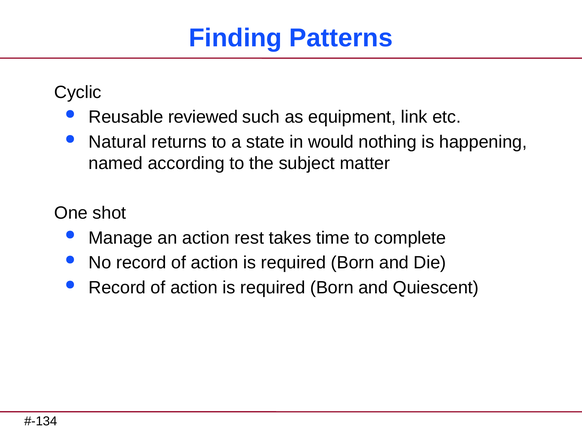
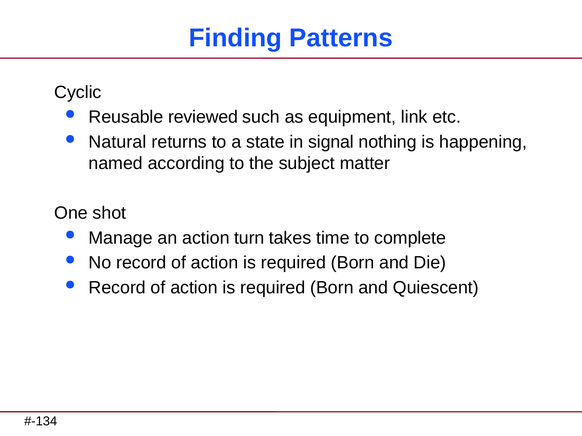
would: would -> signal (331, 142)
rest: rest -> turn (249, 238)
